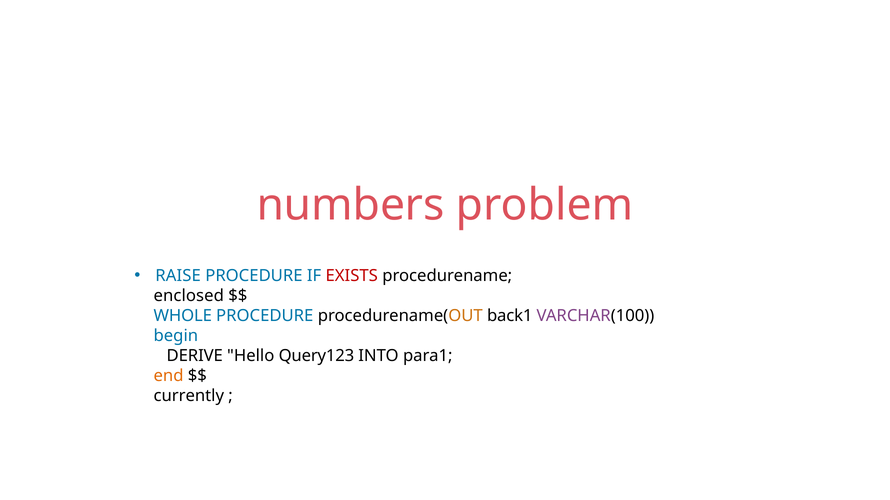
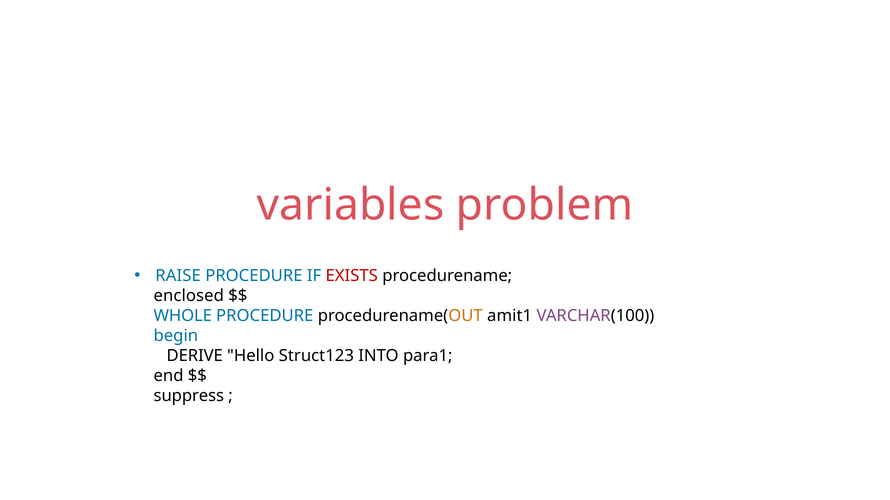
numbers: numbers -> variables (350, 206)
back1: back1 -> amit1 (510, 316)
Query123: Query123 -> Struct123 (316, 356)
end colour: orange -> black (169, 376)
currently: currently -> suppress (189, 396)
